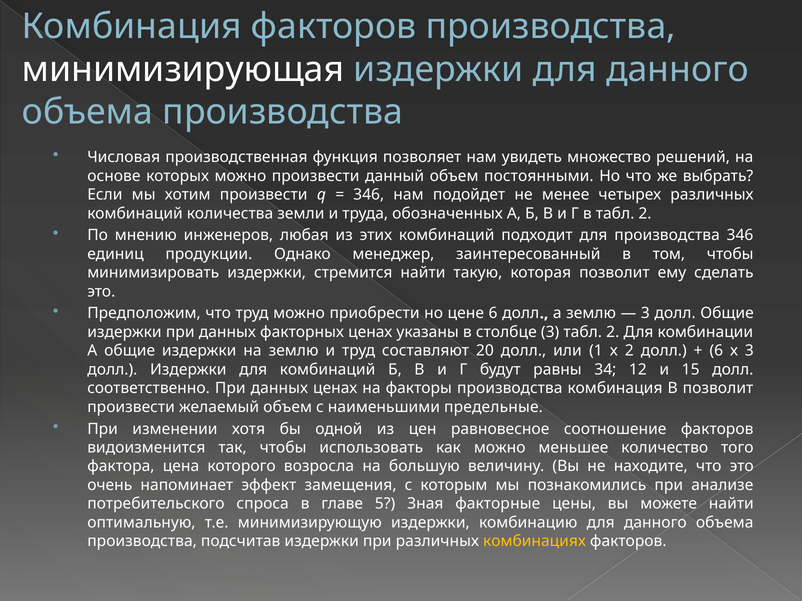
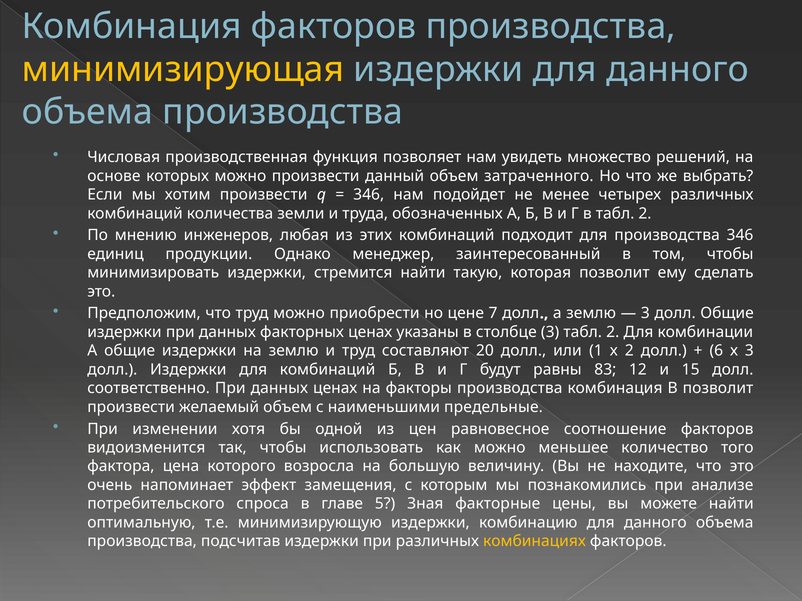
минимизирующая colour: white -> yellow (183, 70)
постоянными: постоянными -> затраченного (539, 176)
цене 6: 6 -> 7 (493, 314)
34: 34 -> 83 (605, 370)
